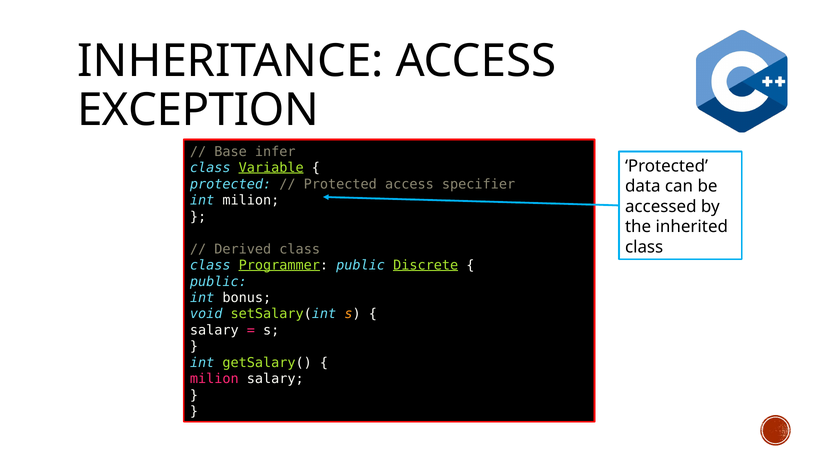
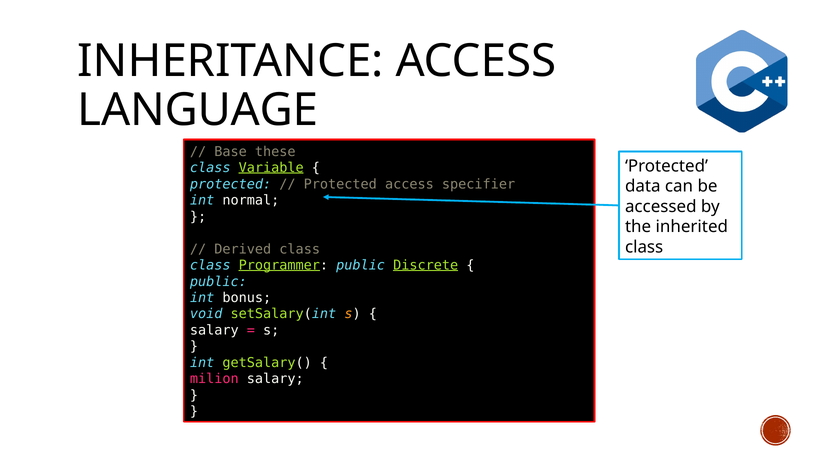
EXCEPTION: EXCEPTION -> LANGUAGE (198, 110)
infer: infer -> these (275, 152)
int milion: milion -> normal (251, 200)
